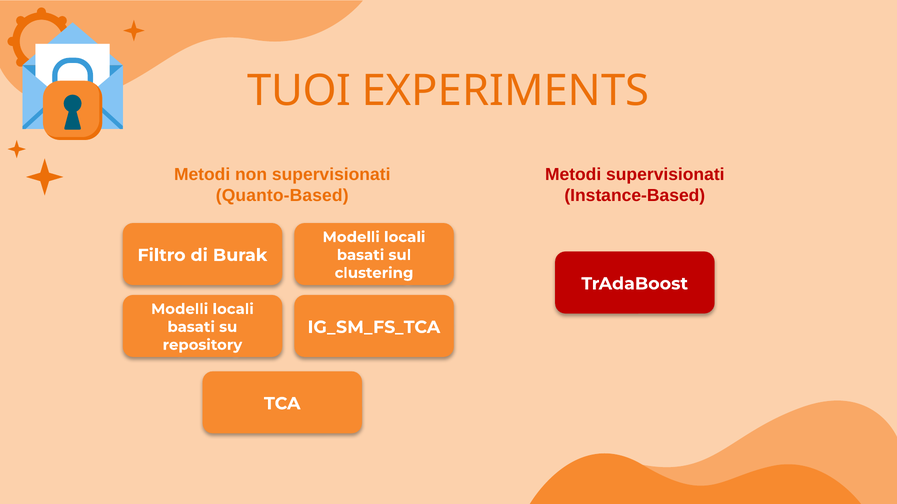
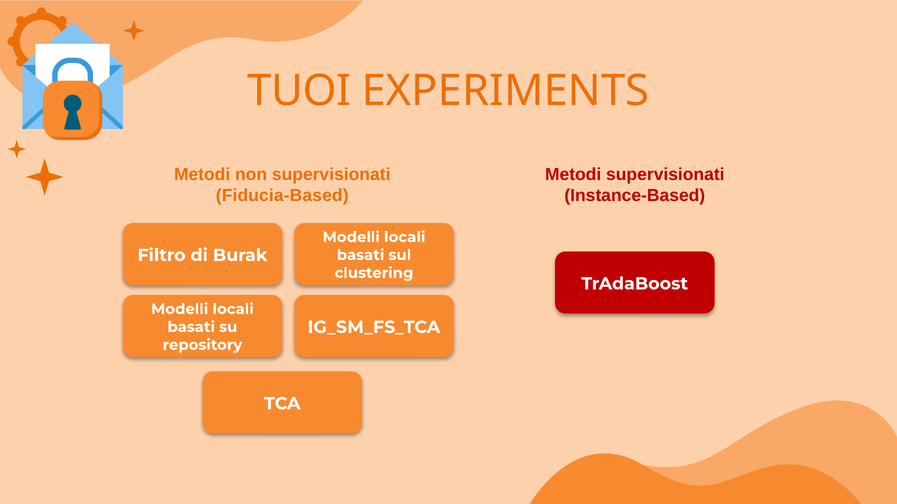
Quanto-Based: Quanto-Based -> Fiducia-Based (282, 196)
